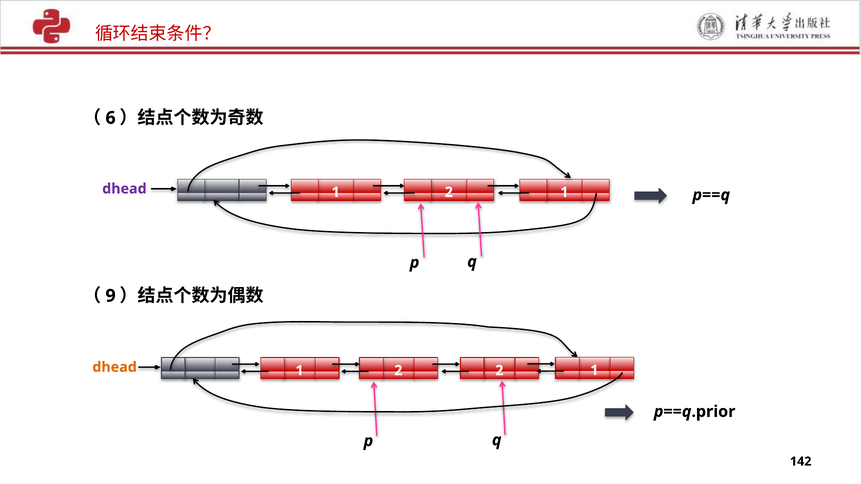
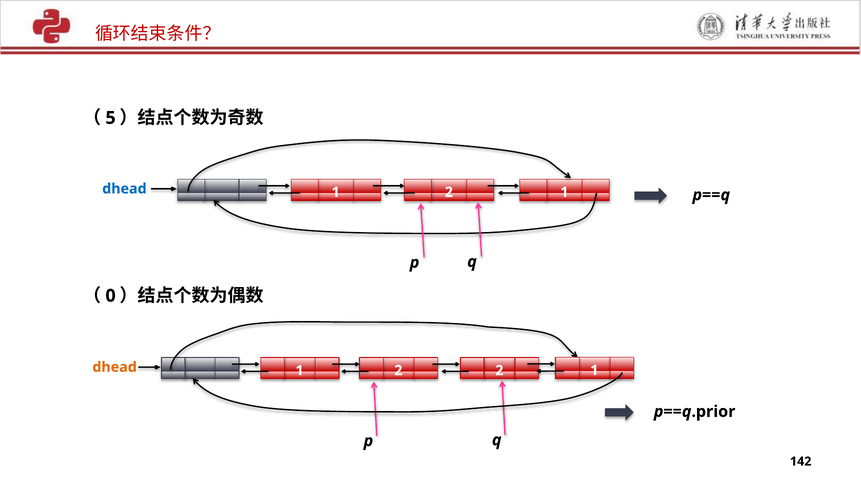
6: 6 -> 5 (111, 118)
dhead colour: purple -> blue (124, 189)
9: 9 -> 0 (111, 296)
